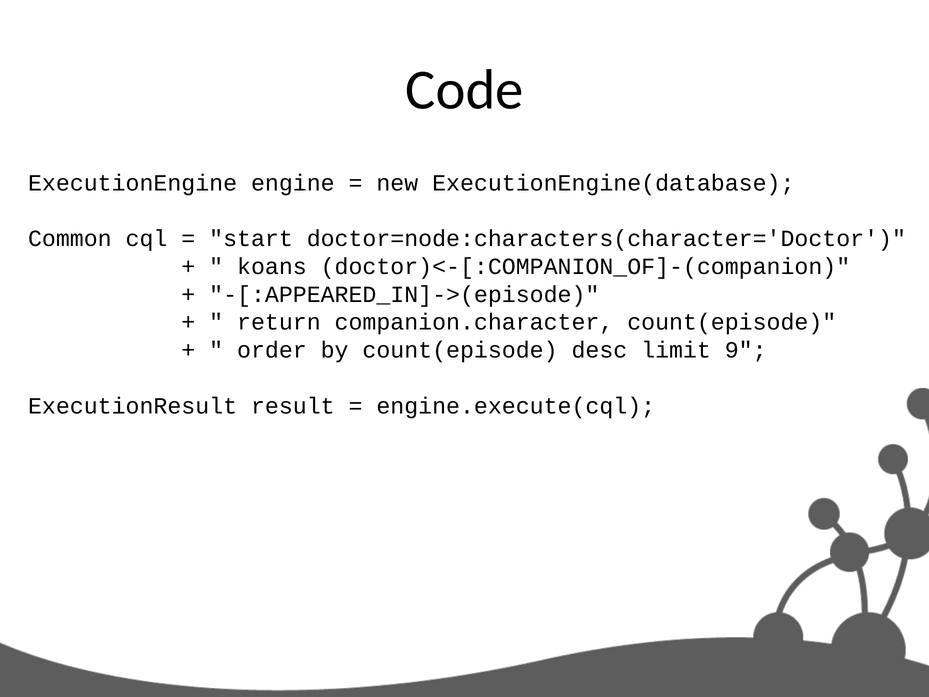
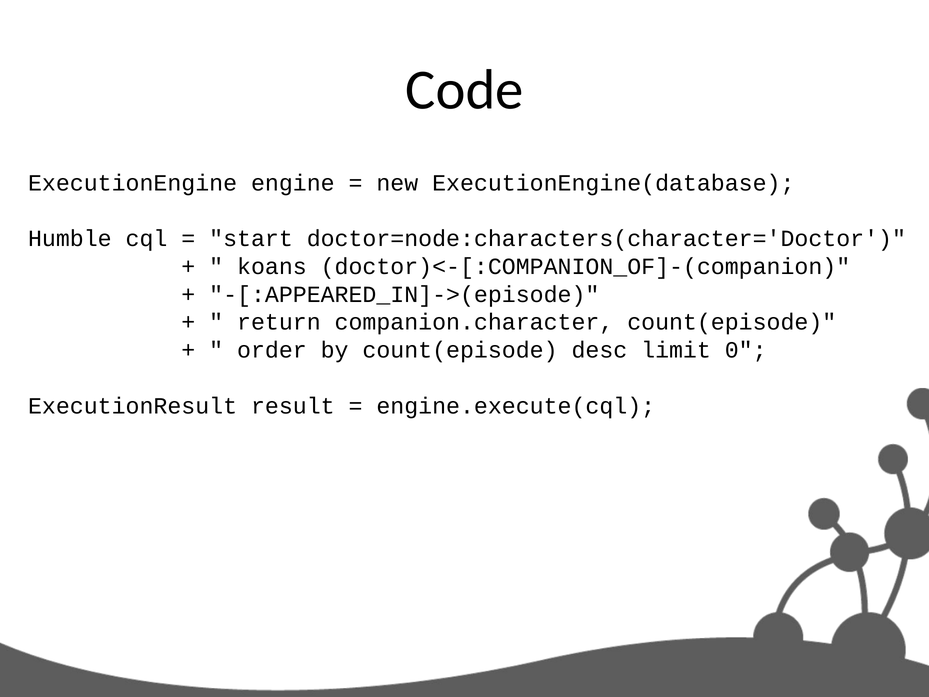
Common: Common -> Humble (70, 239)
9: 9 -> 0 (746, 350)
